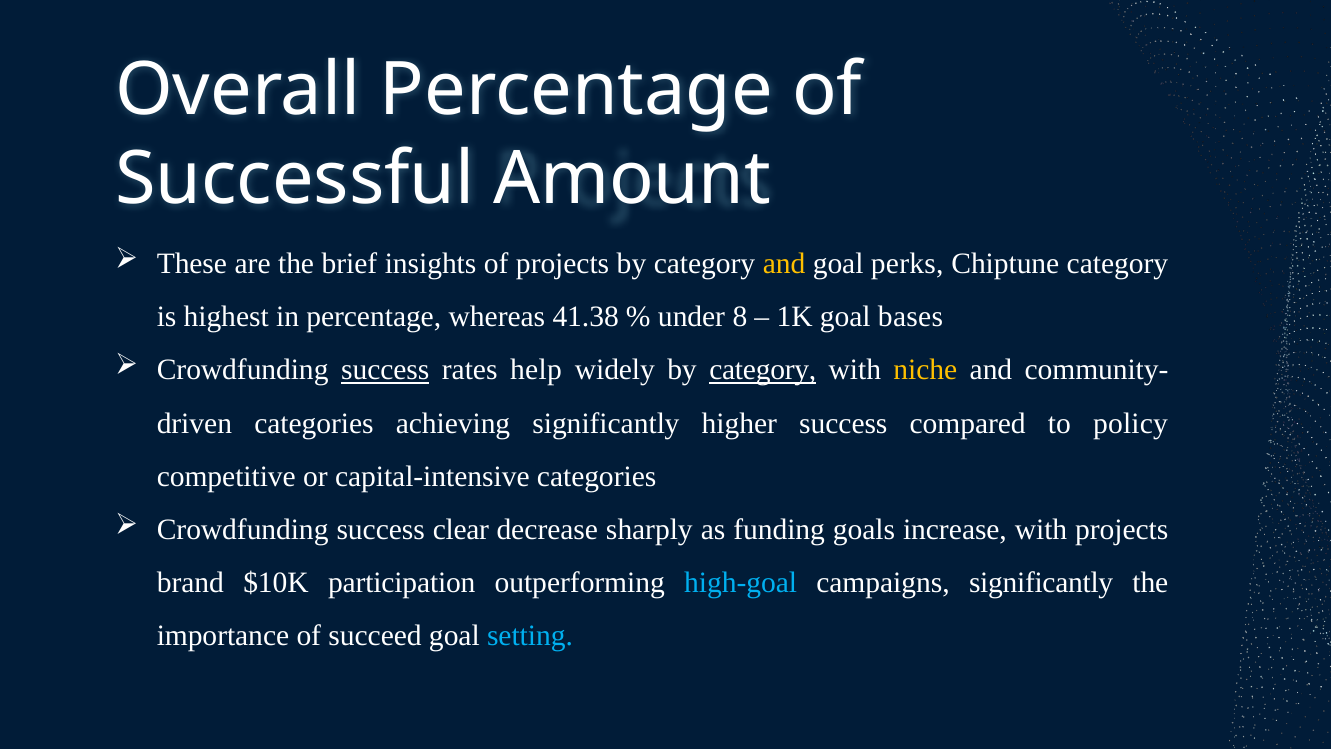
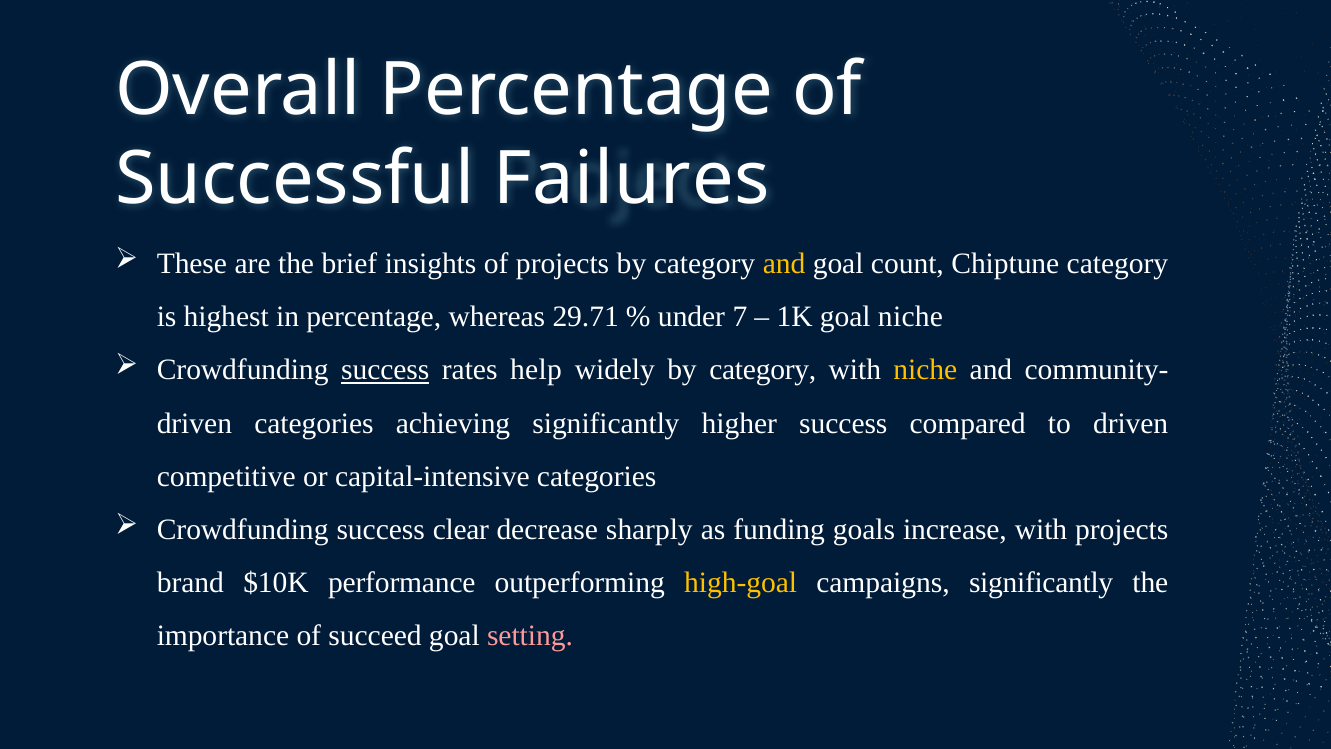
Amount: Amount -> Failures (632, 179)
perks: perks -> count (907, 264)
41.38: 41.38 -> 29.71 (586, 317)
8: 8 -> 7 (740, 317)
goal bases: bases -> niche (911, 317)
category underline: present -> none (763, 370)
to policy: policy -> driven (1131, 423)
participation: participation -> performance (402, 583)
high-goal colour: light blue -> yellow (741, 583)
setting colour: light blue -> pink (530, 636)
